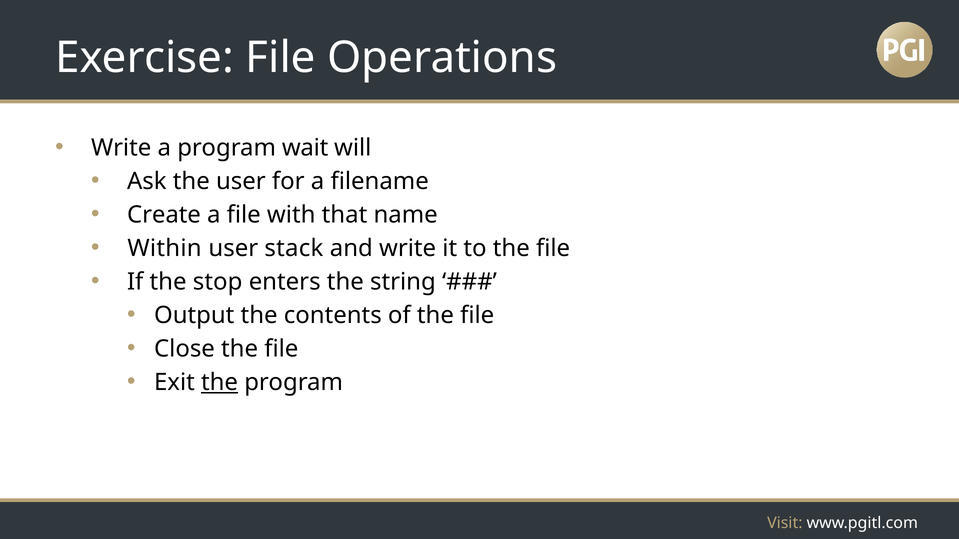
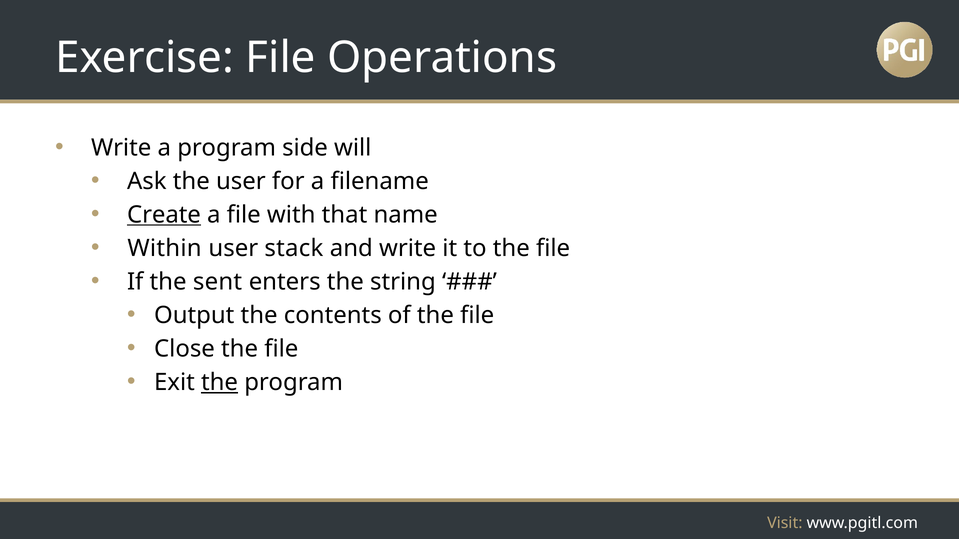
wait: wait -> side (305, 148)
Create underline: none -> present (164, 215)
stop: stop -> sent (218, 282)
